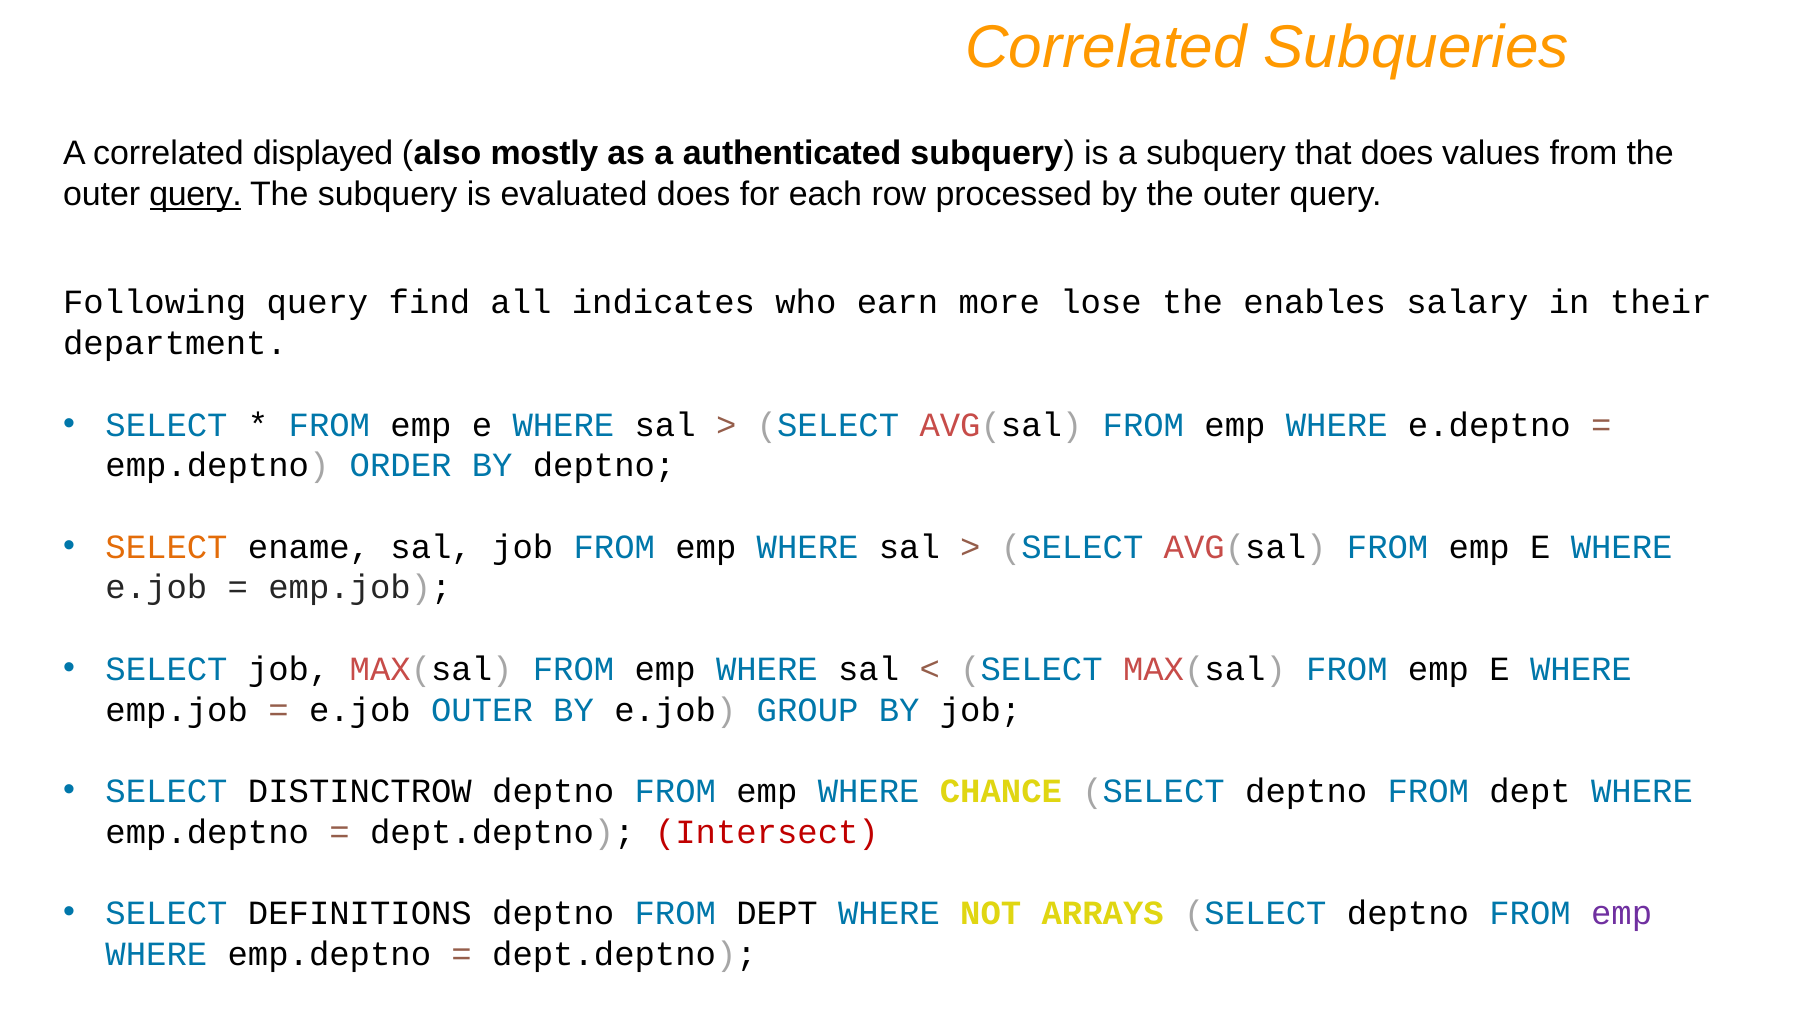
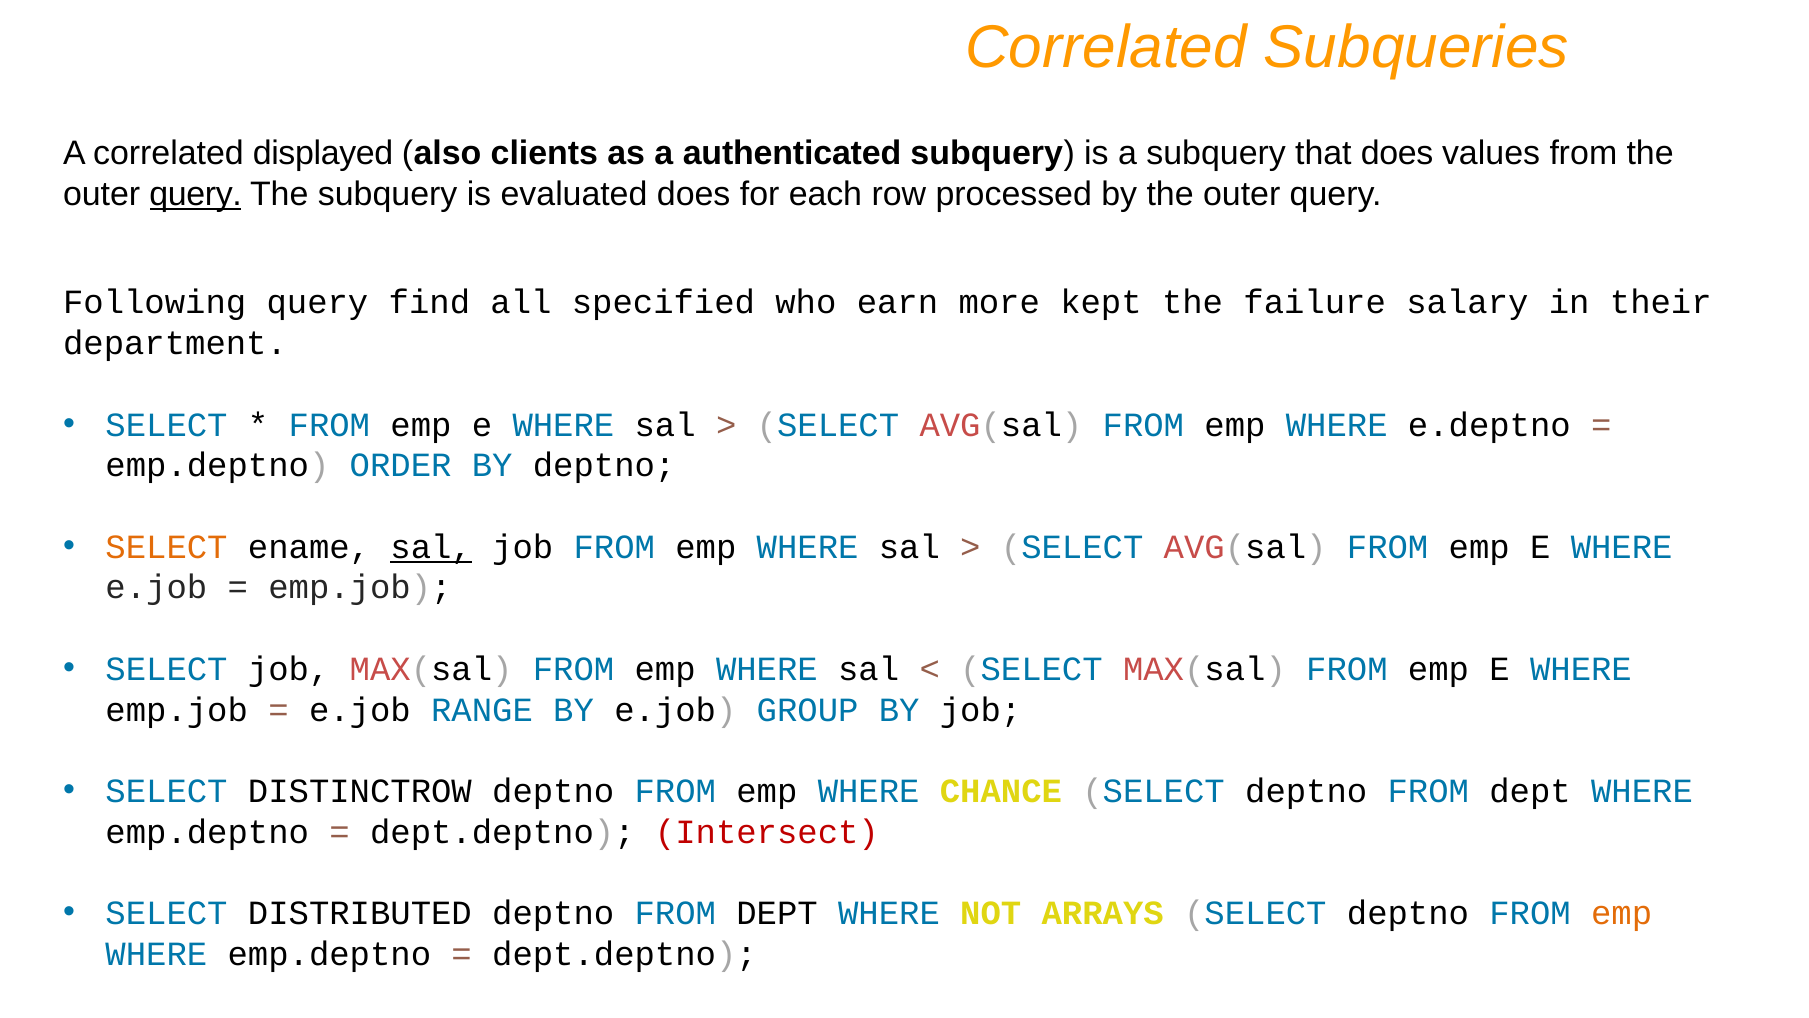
mostly: mostly -> clients (544, 154)
indicates: indicates -> specified (663, 303)
lose: lose -> kept (1101, 303)
enables: enables -> failure (1315, 303)
sal underline: none -> present (431, 547)
e.job OUTER: OUTER -> RANGE (482, 710)
DEFINITIONS: DEFINITIONS -> DISTRIBUTED (360, 913)
emp colour: purple -> orange (1622, 913)
